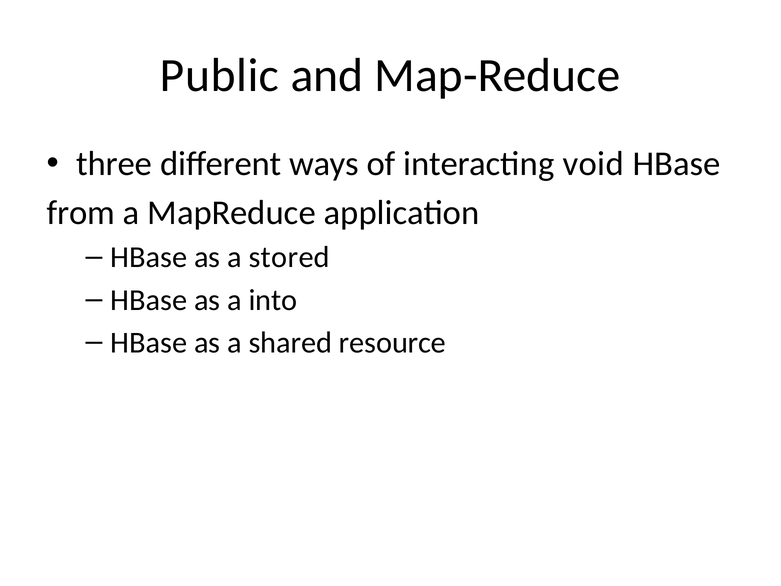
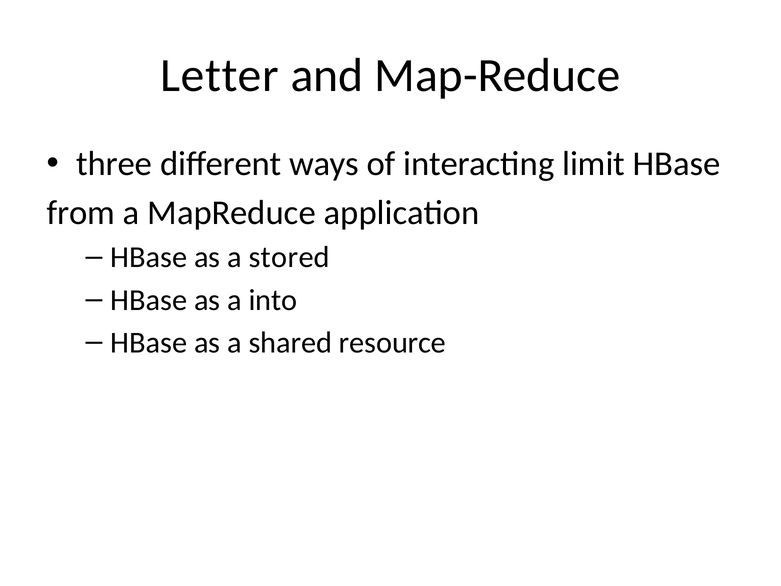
Public: Public -> Letter (220, 76)
void: void -> limit (594, 164)
